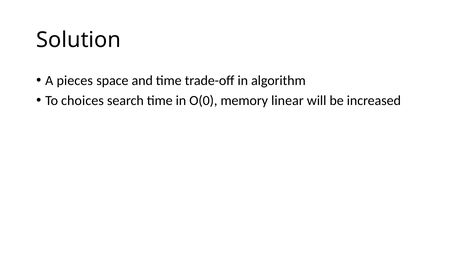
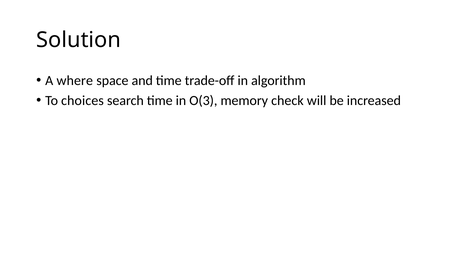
pieces: pieces -> where (75, 80)
O(0: O(0 -> O(3 (203, 100)
linear: linear -> check (287, 100)
